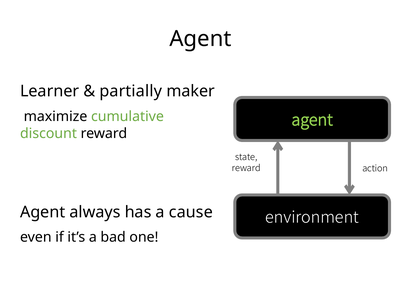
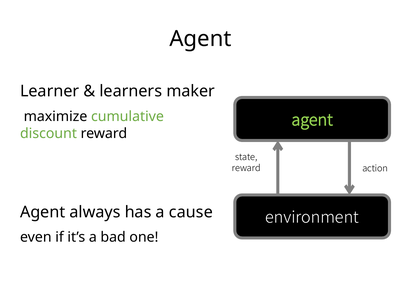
partially: partially -> learners (131, 91)
